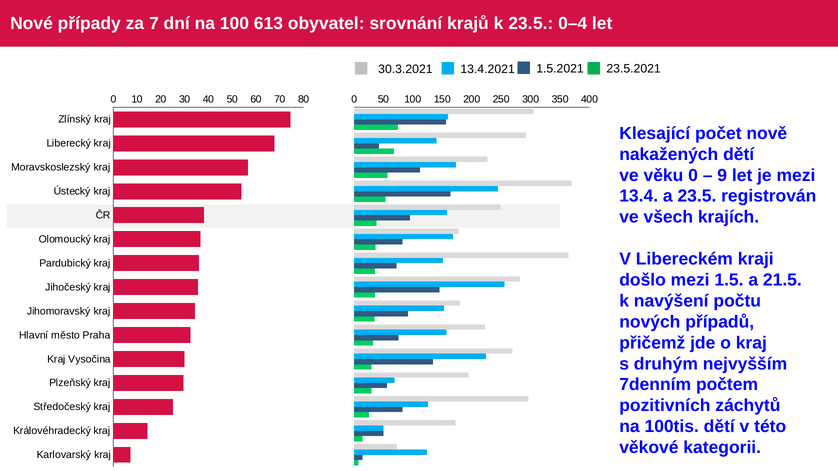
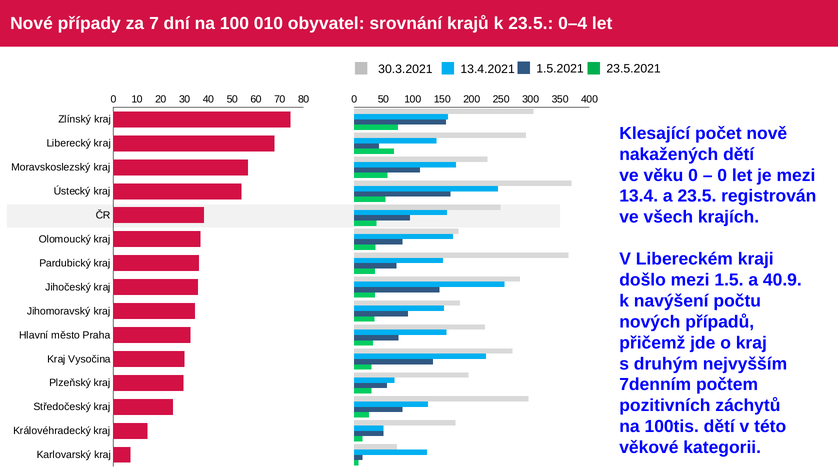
613: 613 -> 010 (268, 23)
9: 9 -> 0 (722, 175)
21.5: 21.5 -> 40.9 (782, 280)
